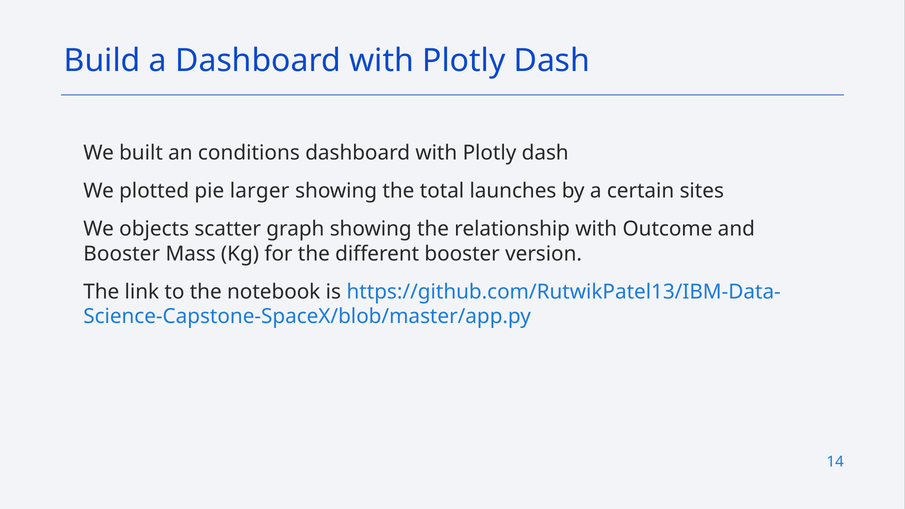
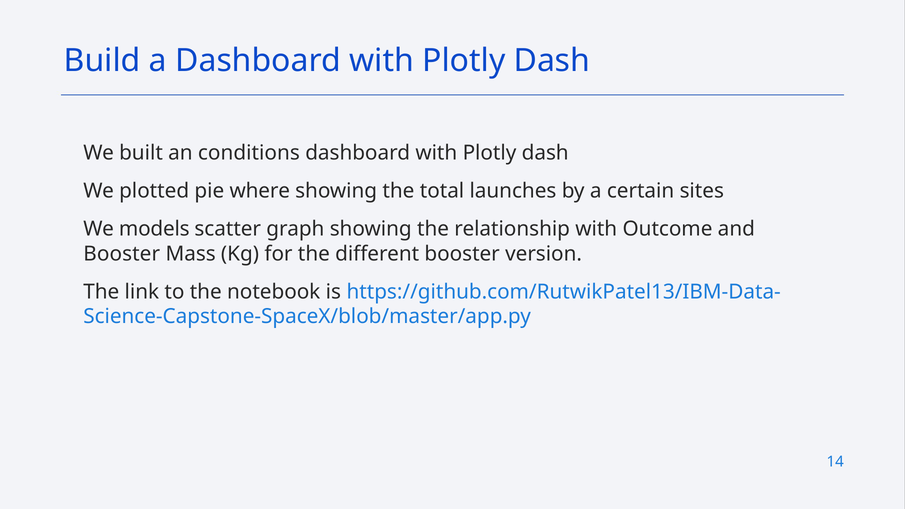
larger: larger -> where (260, 191)
objects: objects -> models (154, 229)
